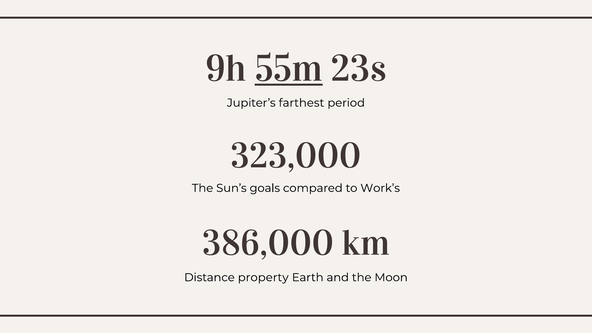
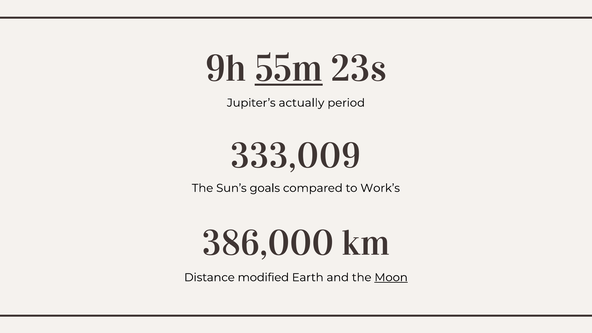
farthest: farthest -> actually (301, 103)
323,000: 323,000 -> 333,009 (296, 156)
property: property -> modified (263, 277)
Moon underline: none -> present (391, 277)
